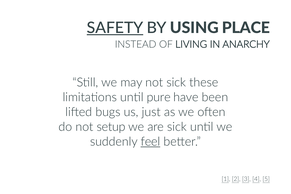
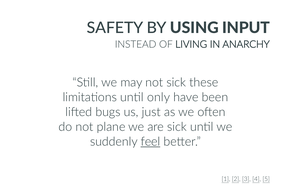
SAFETY underline: present -> none (115, 28)
PLACE: PLACE -> INPUT (246, 28)
pure: pure -> only (159, 97)
setup: setup -> plane (111, 127)
